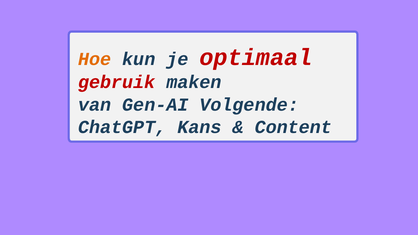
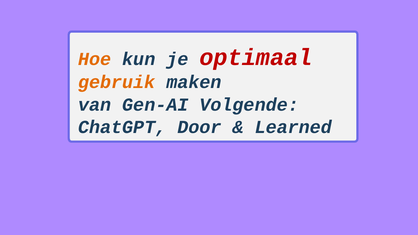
gebruik colour: red -> orange (117, 82)
Kans: Kans -> Door (200, 127)
Content: Content -> Learned (293, 127)
